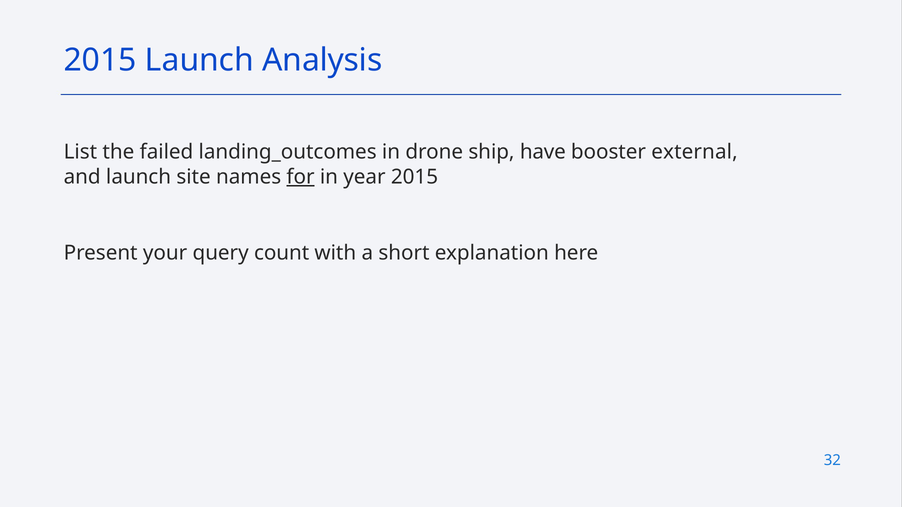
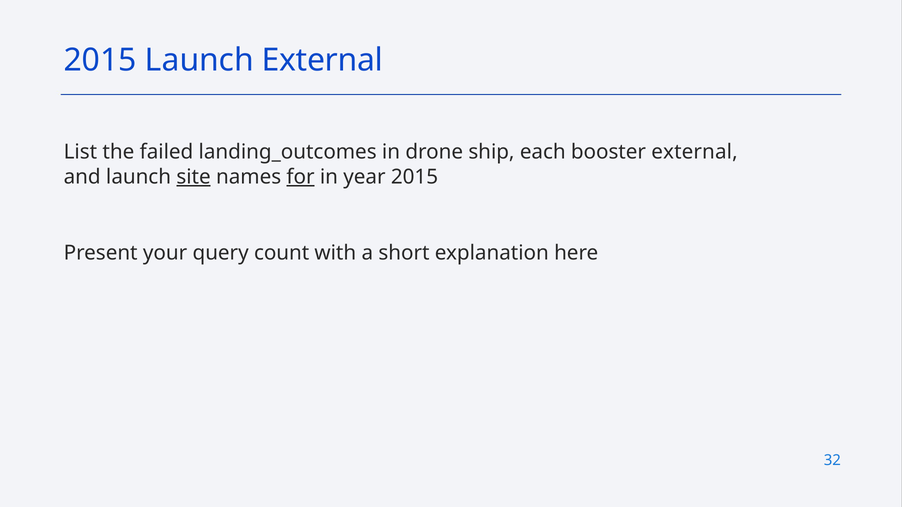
Launch Analysis: Analysis -> External (322, 60)
have: have -> each (543, 152)
site underline: none -> present (194, 177)
